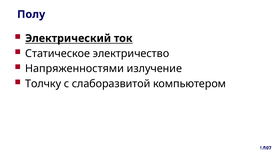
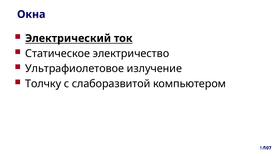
Полу: Полу -> Окна (31, 14)
Напряженностями: Напряженностями -> Ультрафиолетовое (75, 69)
